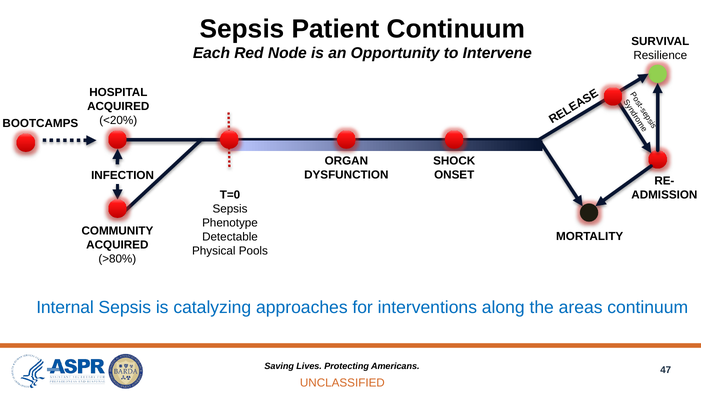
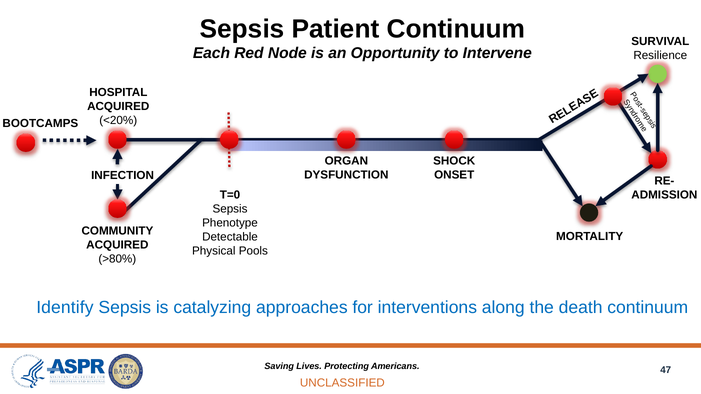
Internal: Internal -> Identify (65, 308)
areas: areas -> death (581, 308)
